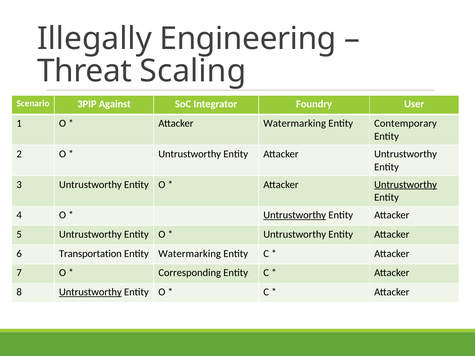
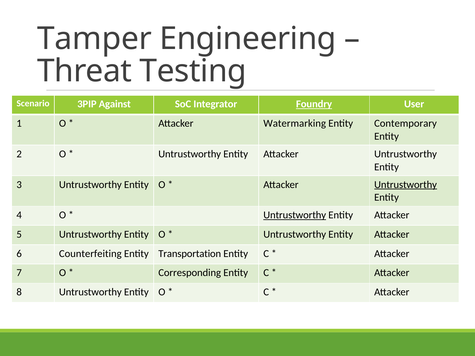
Illegally: Illegally -> Tamper (95, 39)
Scaling: Scaling -> Testing (193, 71)
Foundry underline: none -> present (314, 104)
Transportation: Transportation -> Counterfeiting (90, 254)
Entity Watermarking: Watermarking -> Transportation (190, 254)
Untrustworthy underline: present -> none (90, 292)
